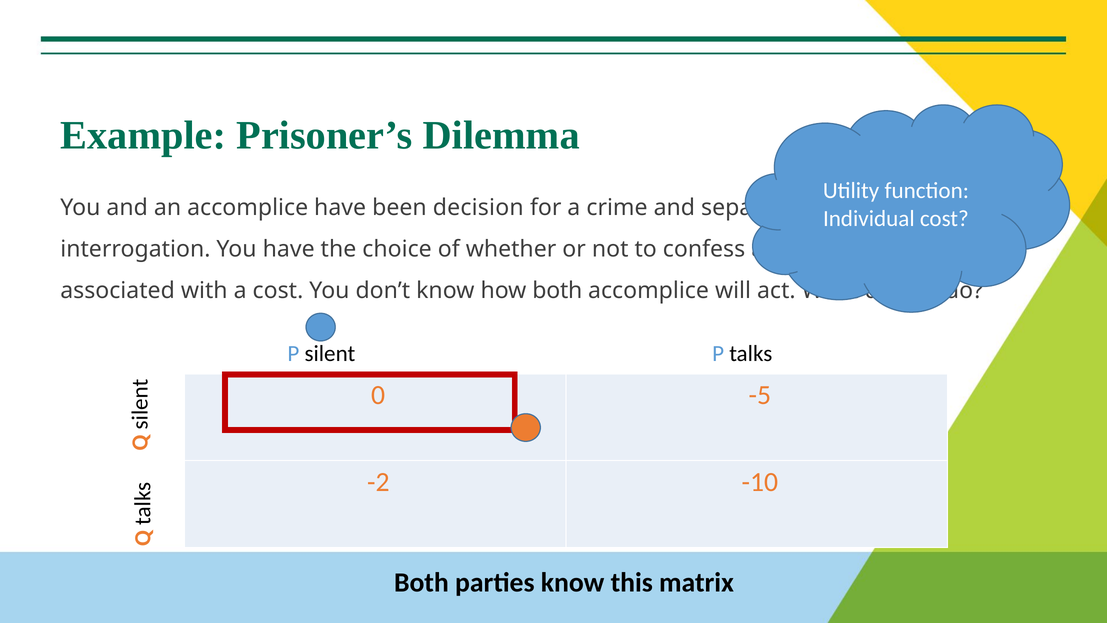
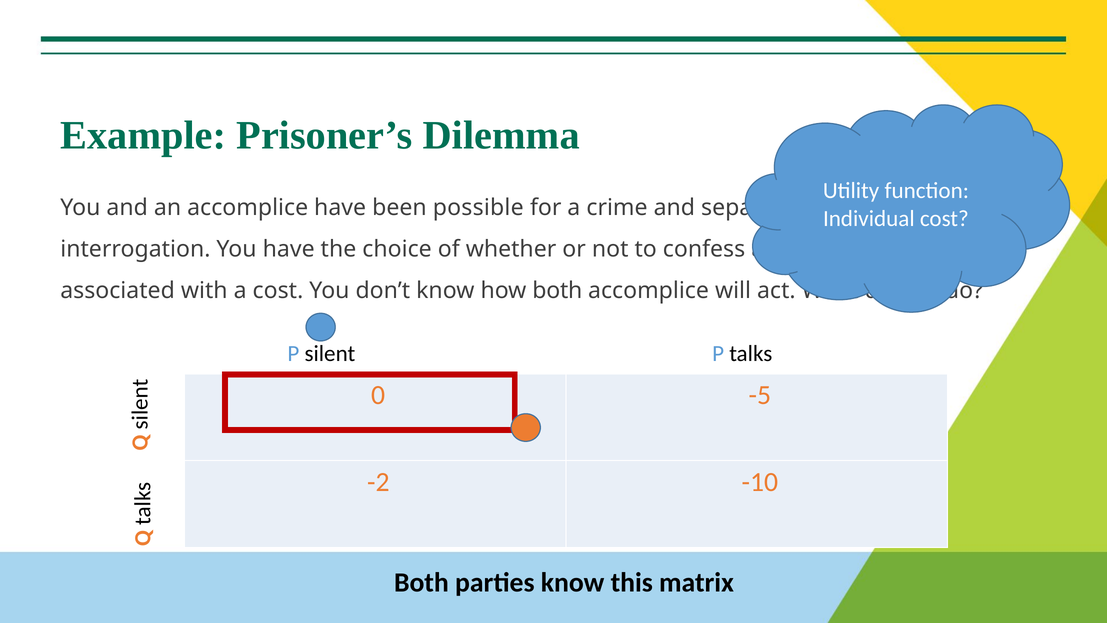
decision: decision -> possible (478, 207)
